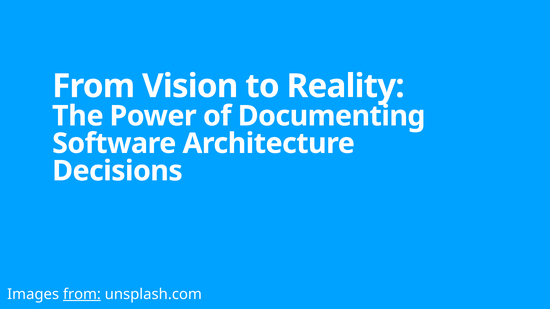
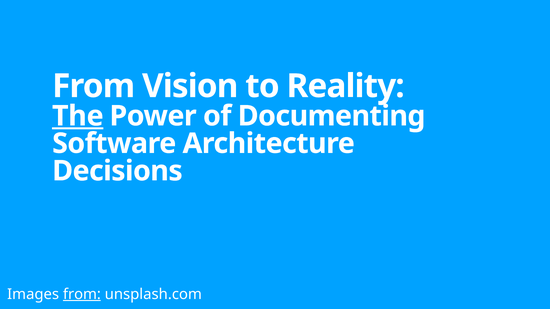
The underline: none -> present (78, 116)
